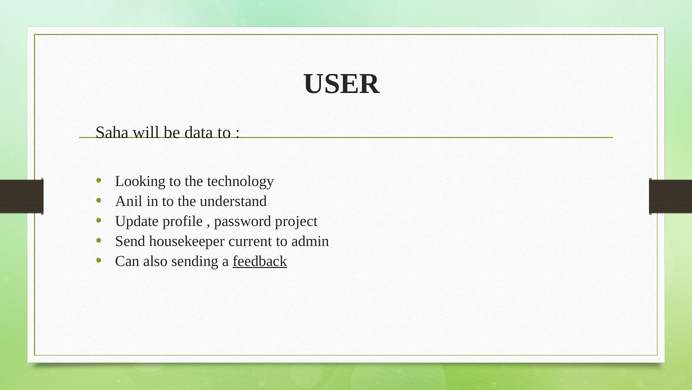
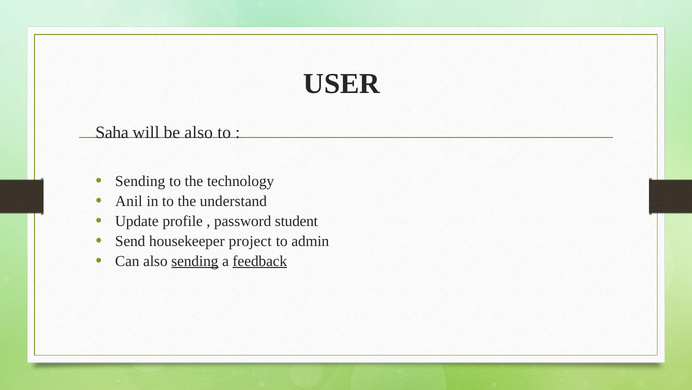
be data: data -> also (199, 132)
Looking: Looking -> Sending (140, 181)
project: project -> student (296, 221)
current: current -> project (250, 241)
sending underline: none -> present (195, 261)
